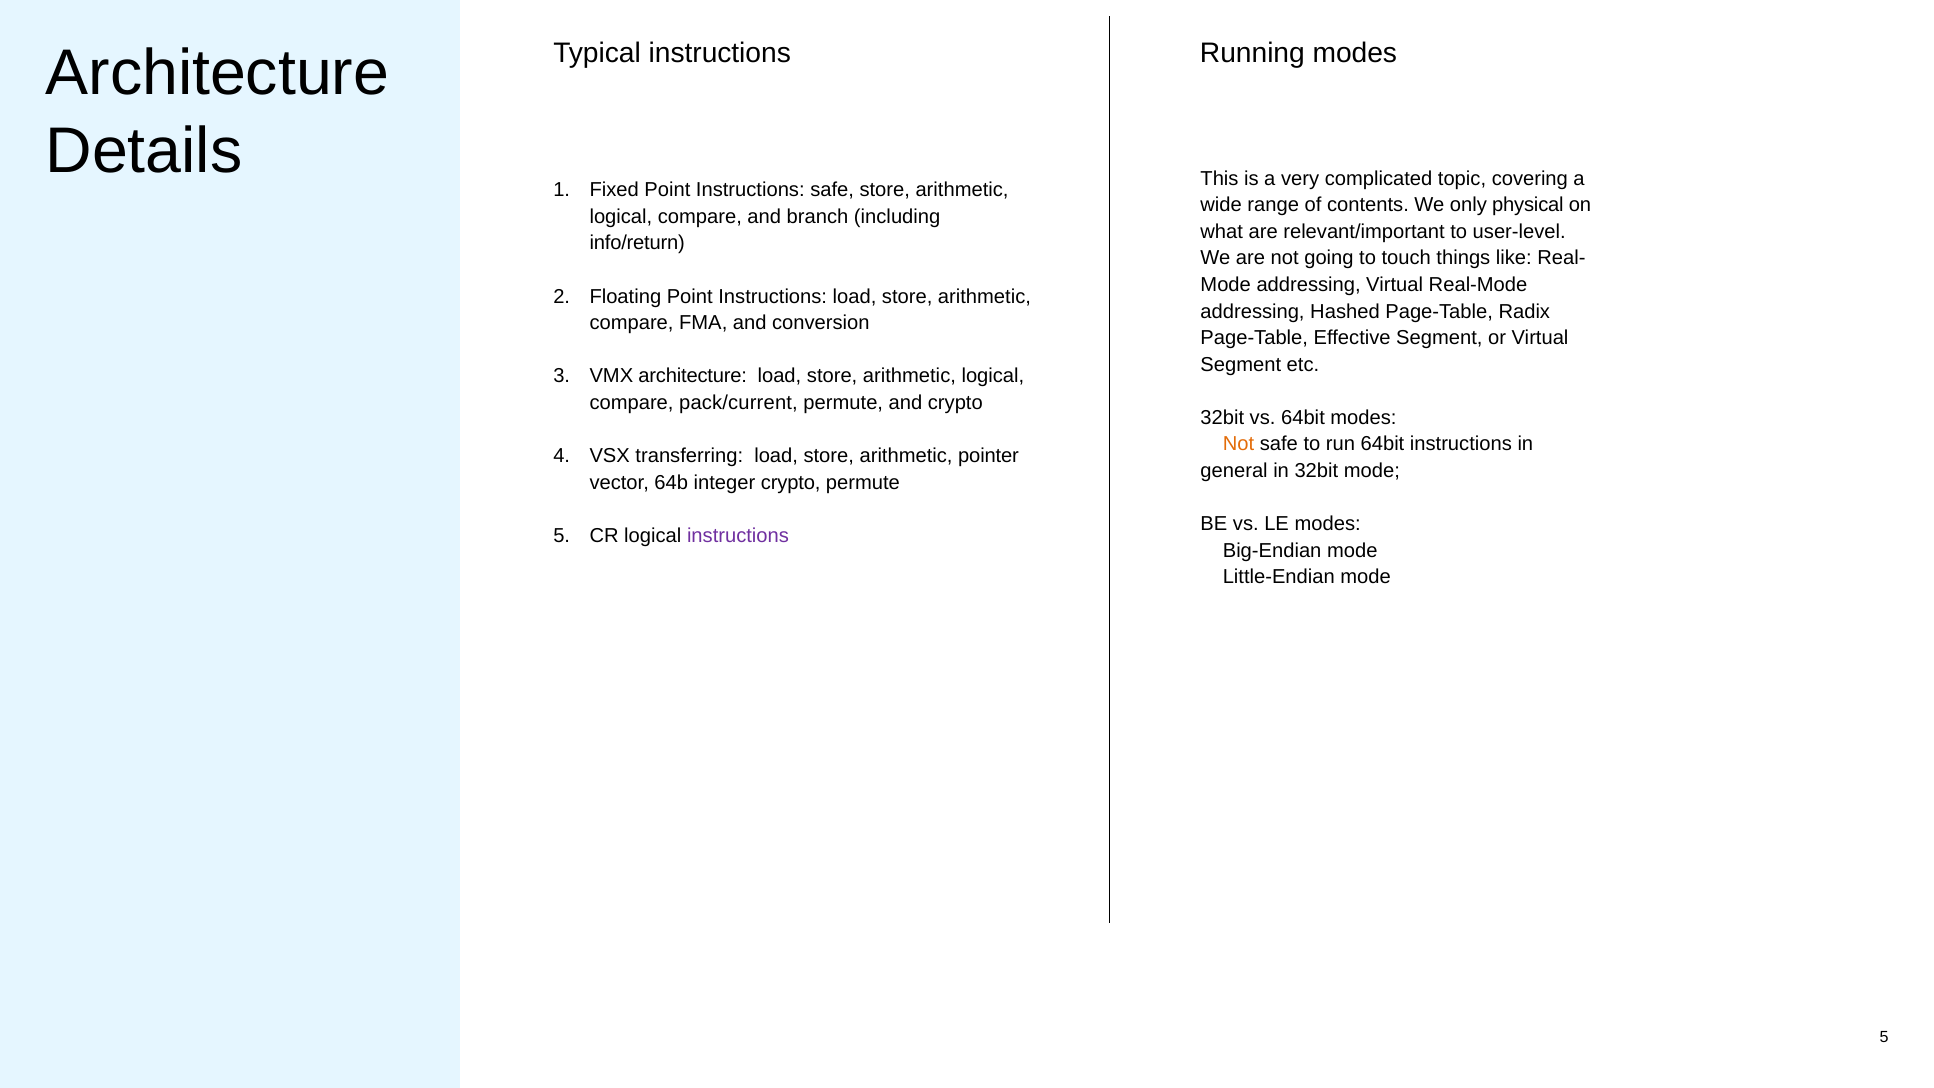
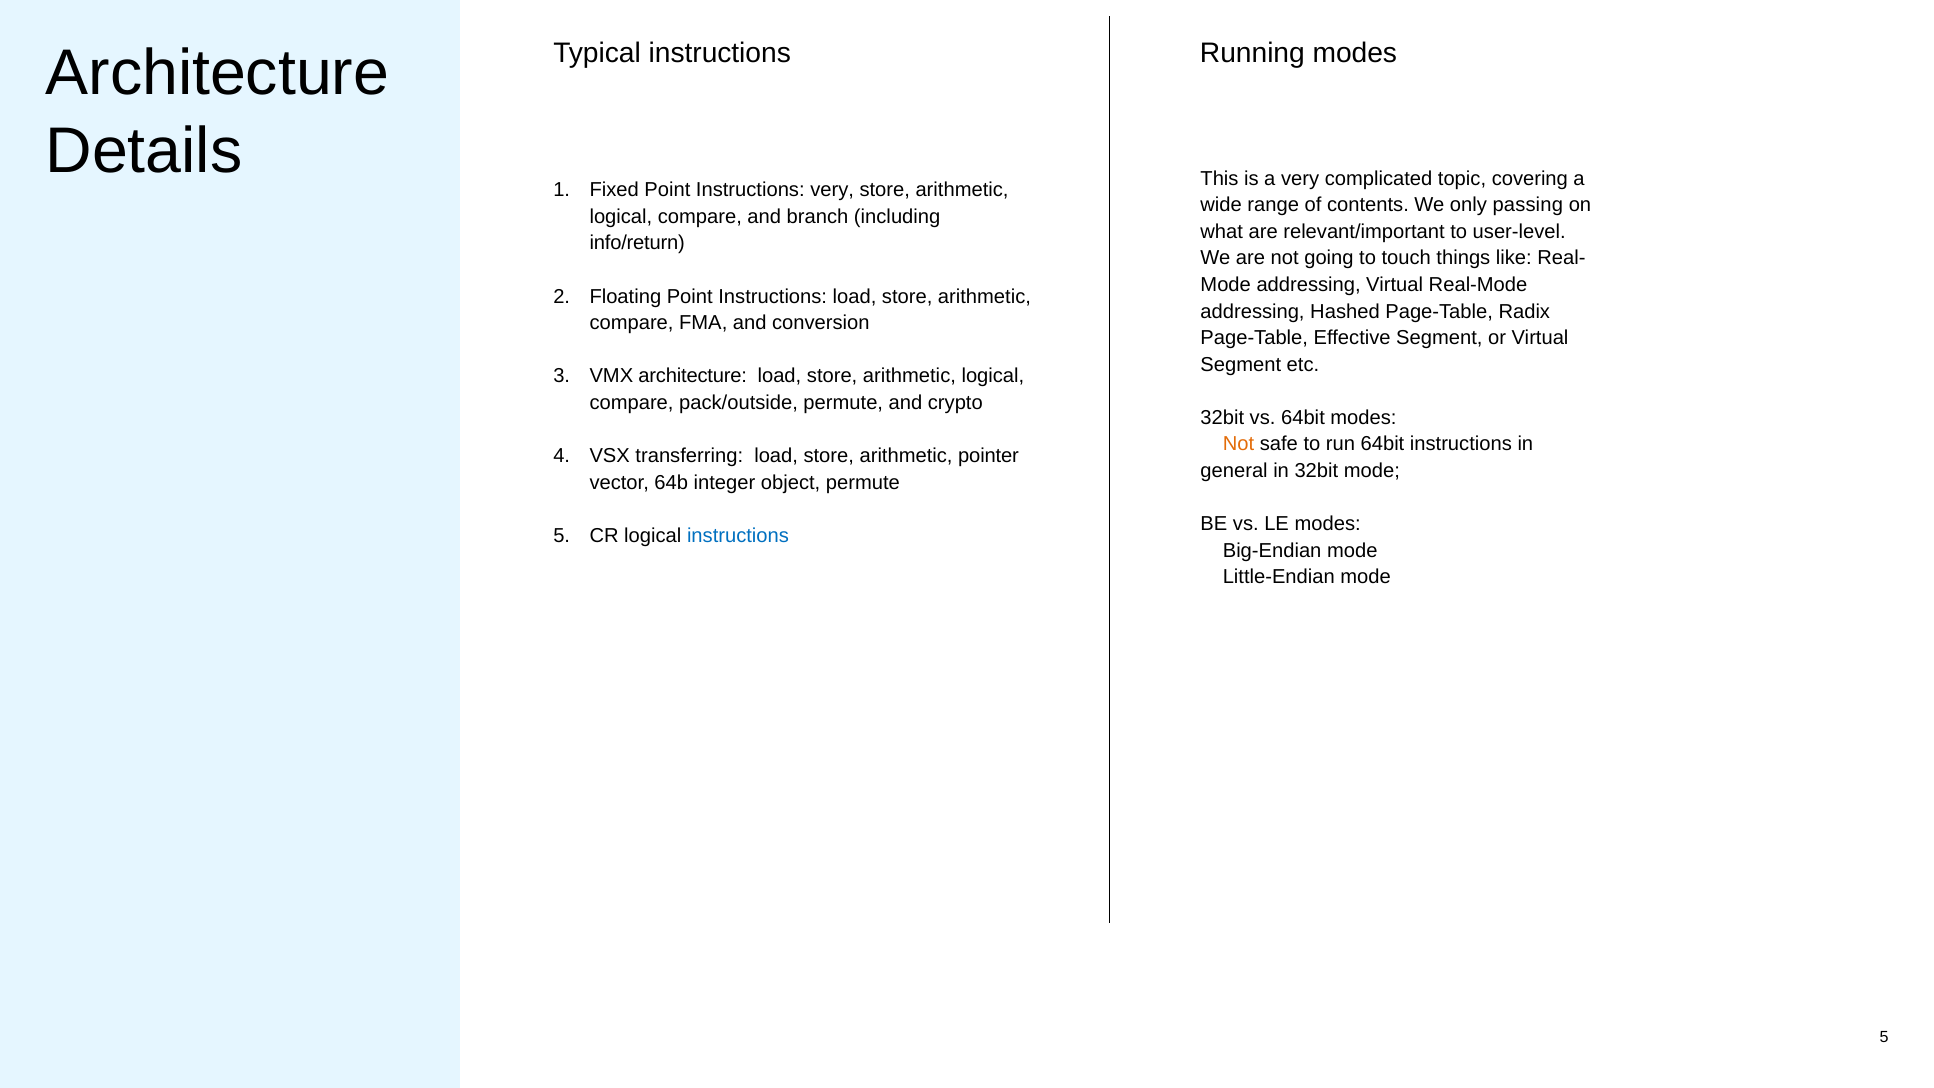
Instructions safe: safe -> very (832, 190)
physical: physical -> passing (1528, 205)
pack/current: pack/current -> pack/outside (739, 403)
integer crypto: crypto -> object (791, 482)
instructions colour: purple -> blue (738, 536)
